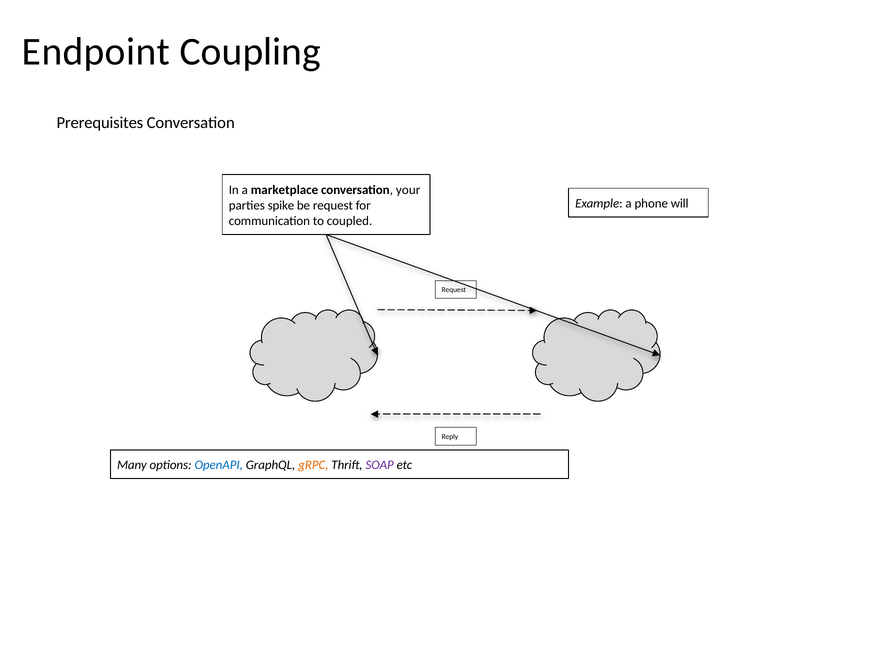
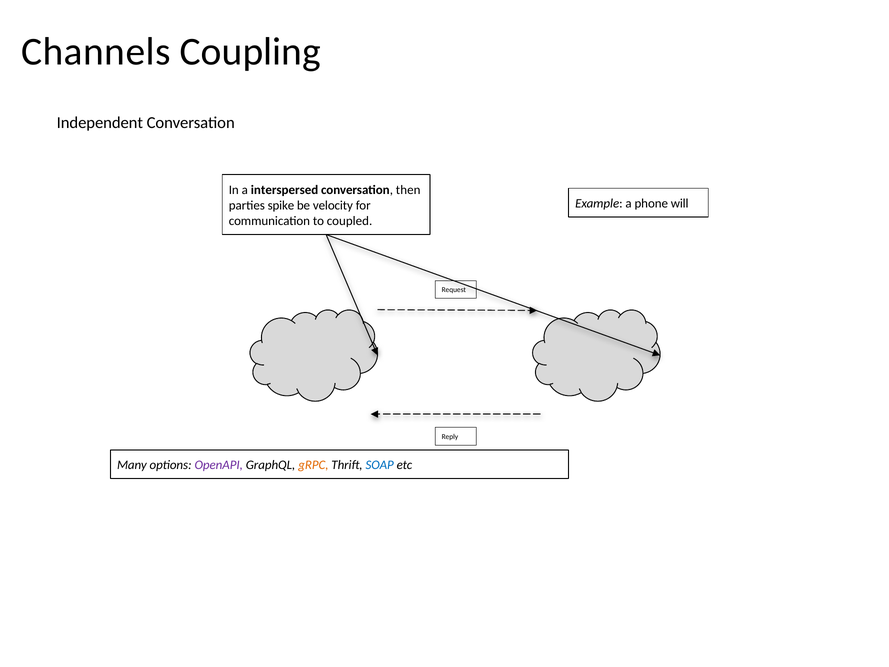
Endpoint: Endpoint -> Channels (96, 52)
Prerequisites: Prerequisites -> Independent (100, 123)
marketplace: marketplace -> interspersed (285, 190)
your: your -> then (408, 190)
be request: request -> velocity (333, 205)
OpenAPI colour: blue -> purple (219, 465)
SOAP colour: purple -> blue (380, 465)
